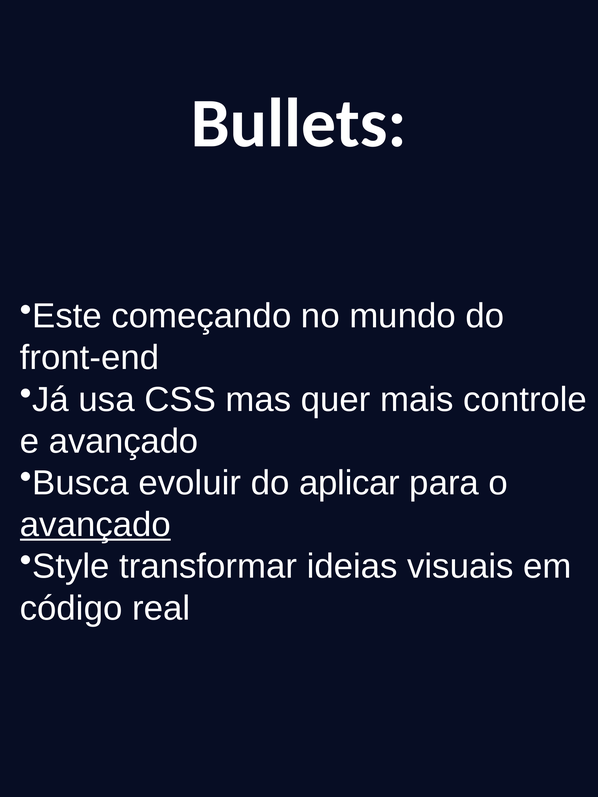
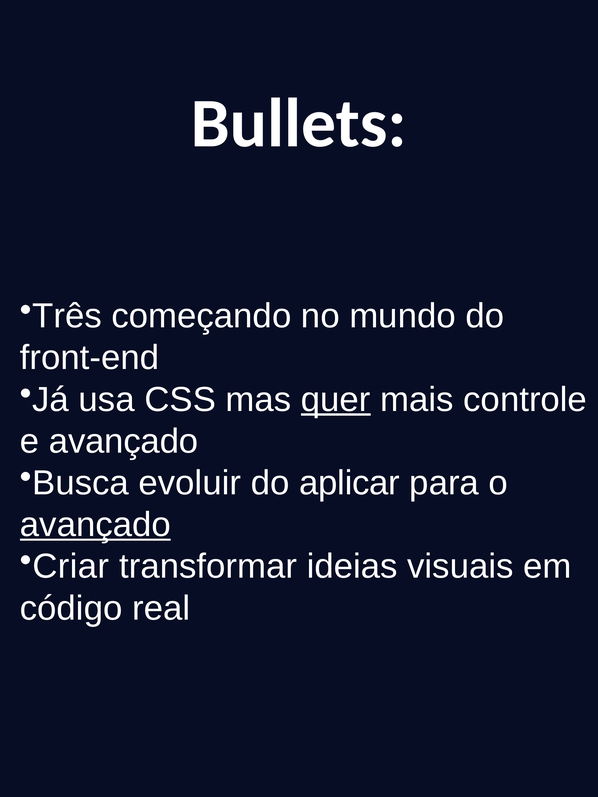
Este: Este -> Três (67, 316)
quer underline: none -> present (336, 400)
Style: Style -> Criar (71, 567)
